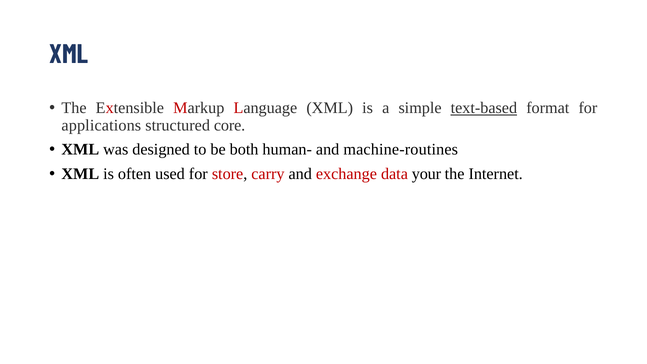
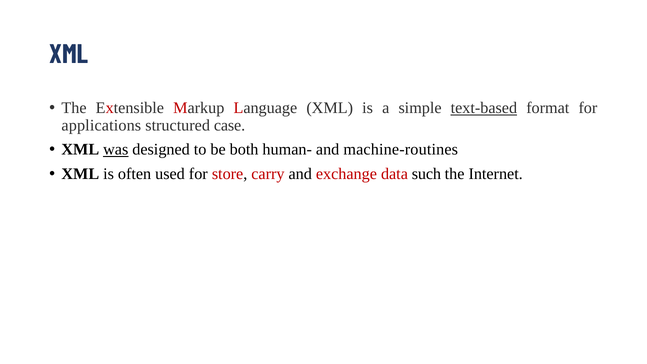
core: core -> case (230, 125)
was underline: none -> present (116, 150)
your: your -> such (426, 174)
